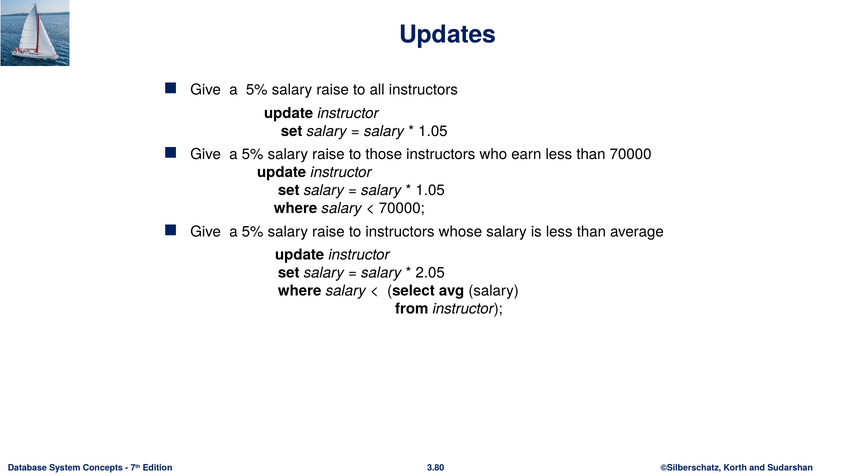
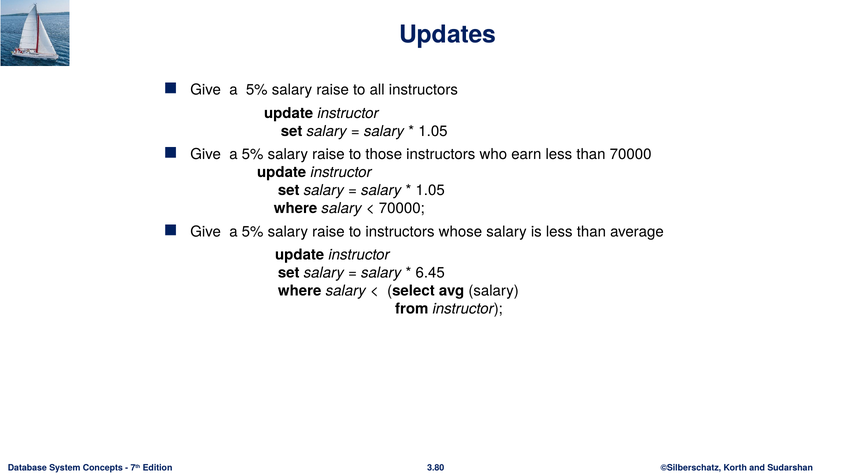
2.05: 2.05 -> 6.45 (430, 273)
